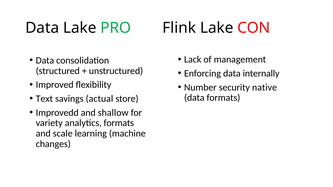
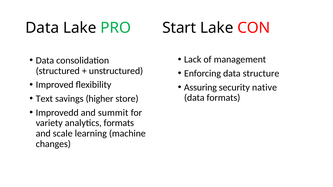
Flink: Flink -> Start (179, 28)
internally: internally -> structure (261, 74)
Number: Number -> Assuring (200, 87)
actual: actual -> higher (100, 99)
shallow: shallow -> summit (113, 113)
